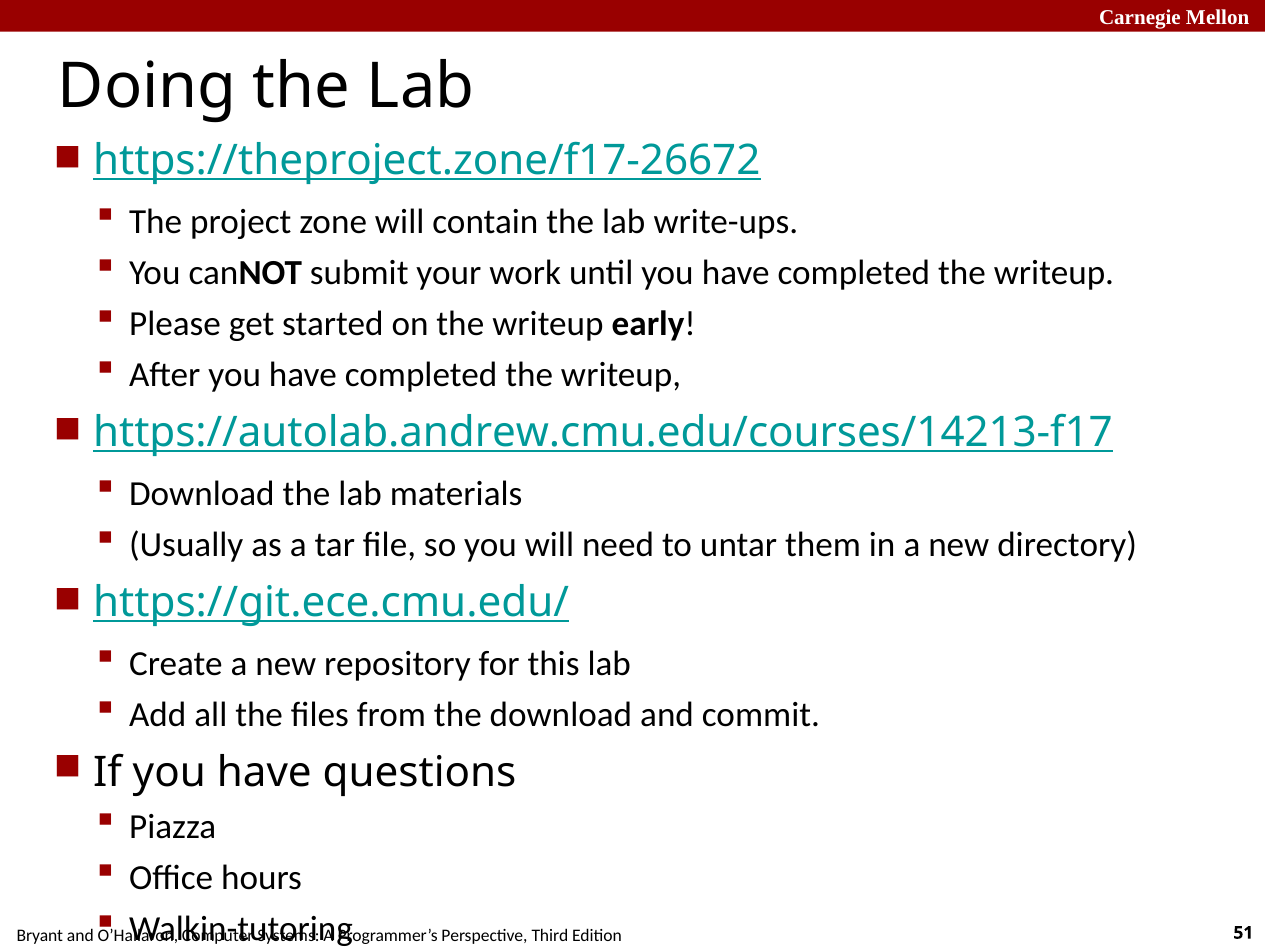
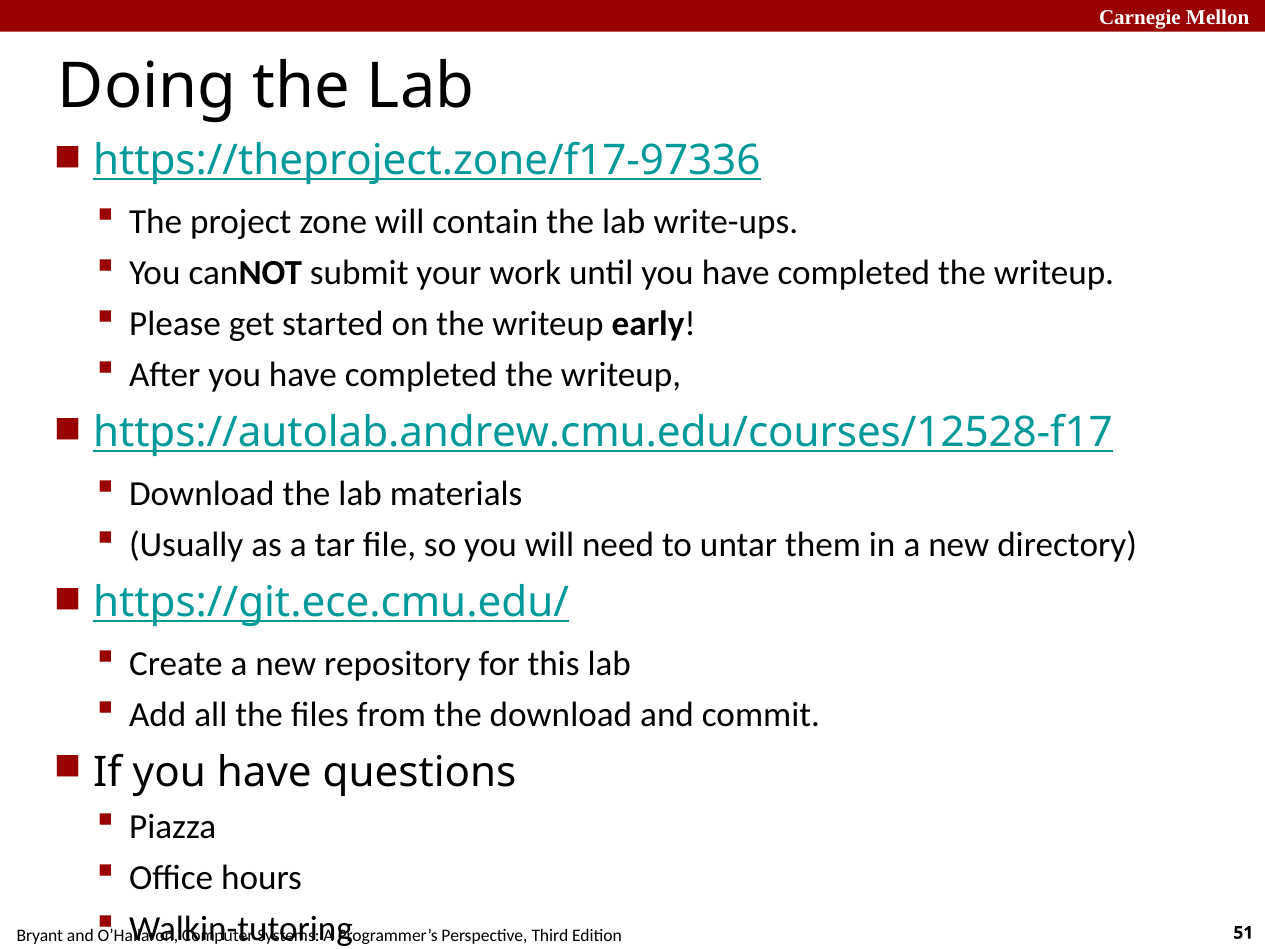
https://theproject.zone/f17-26672: https://theproject.zone/f17-26672 -> https://theproject.zone/f17-97336 (427, 160)
https://autolab.andrew.cmu.edu/courses/14213-f17: https://autolab.andrew.cmu.edu/courses/14213-f17 -> https://autolab.andrew.cmu.edu/courses/12528-f17 (603, 432)
